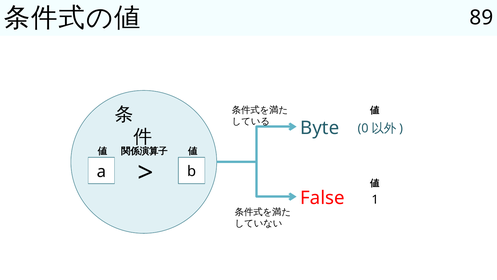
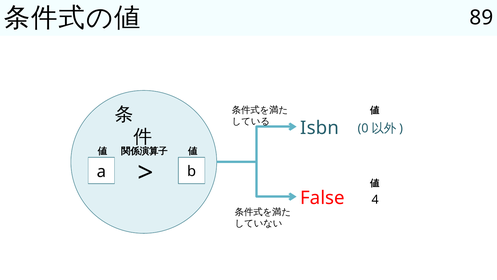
Byte: Byte -> Isbn (320, 128)
1: 1 -> 4 (375, 199)
